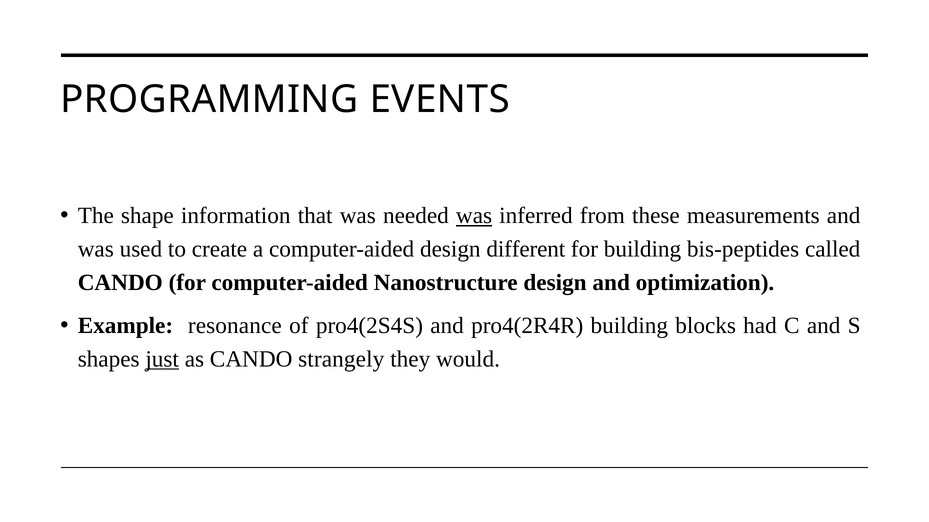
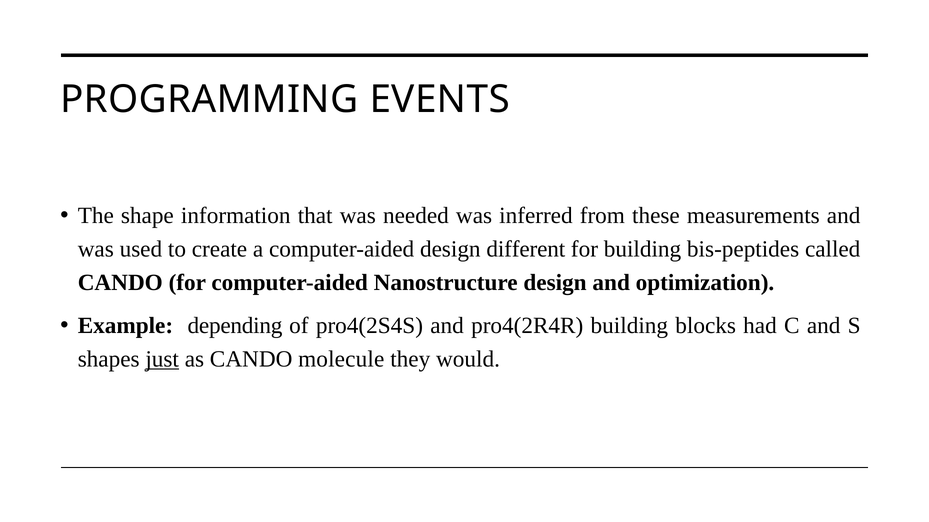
was underline: present -> none (474, 216)
resonance: resonance -> depending (235, 326)
strangely: strangely -> molecule (341, 359)
